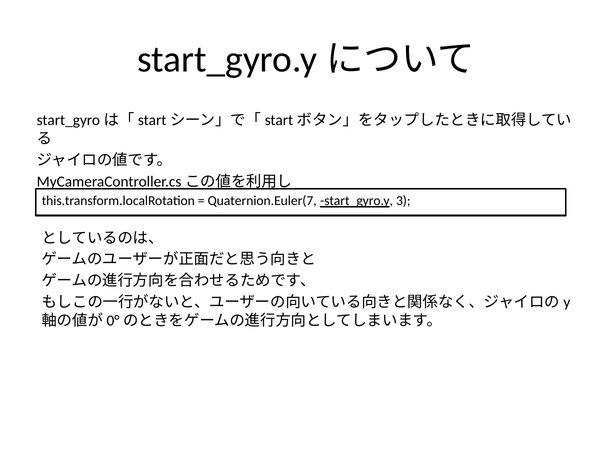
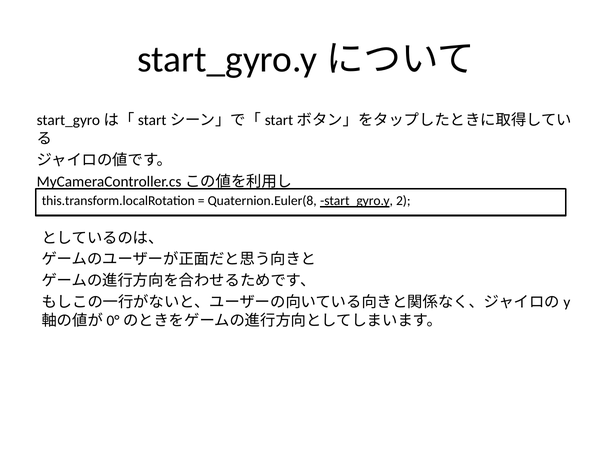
Quaternion.Euler(7: Quaternion.Euler(7 -> Quaternion.Euler(8 (262, 201)
3: 3 -> 2 (403, 201)
